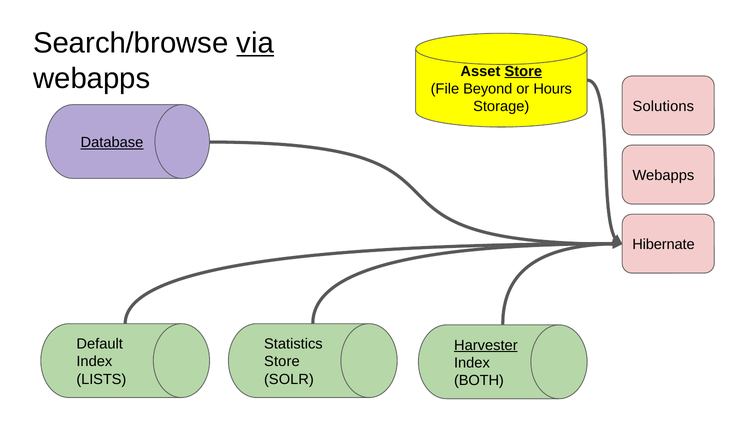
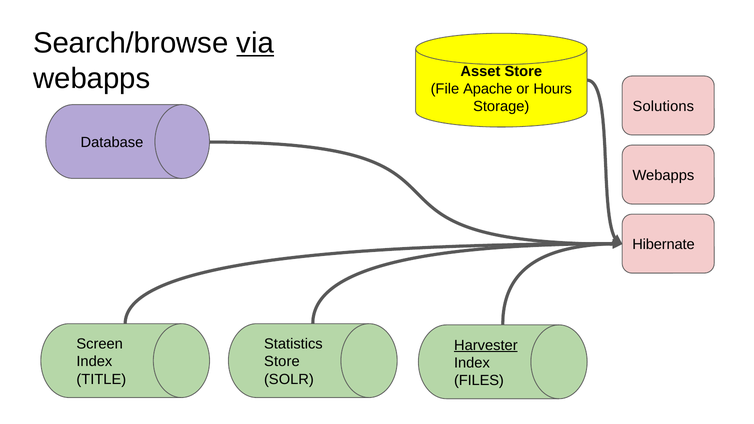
Store underline: present -> none (523, 71)
Beyond: Beyond -> Apache (488, 89)
Database underline: present -> none (112, 143)
Default: Default -> Screen (100, 344)
LISTS: LISTS -> TITLE (101, 379)
BOTH: BOTH -> FILES (479, 381)
